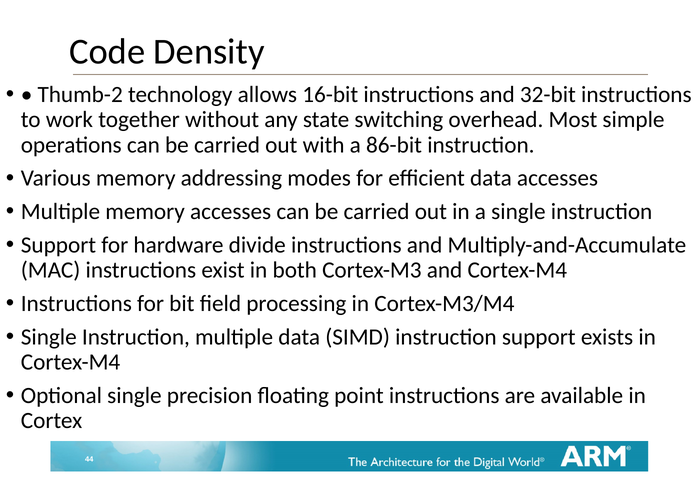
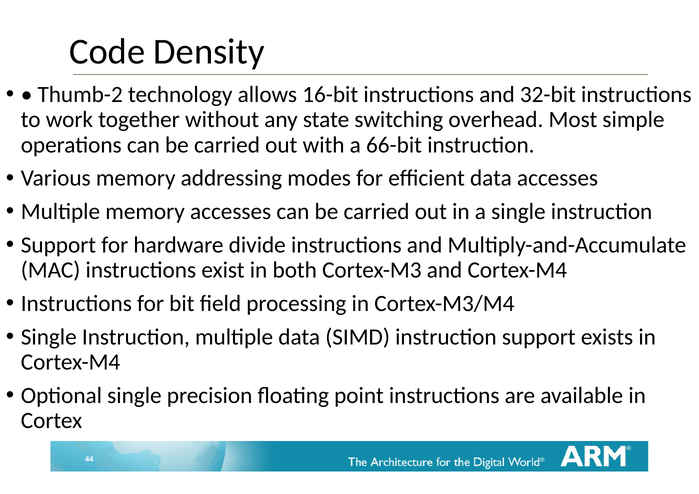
86-bit: 86-bit -> 66-bit (394, 145)
